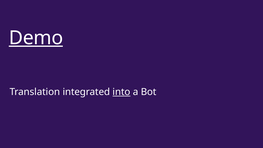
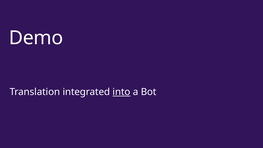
Demo underline: present -> none (36, 38)
